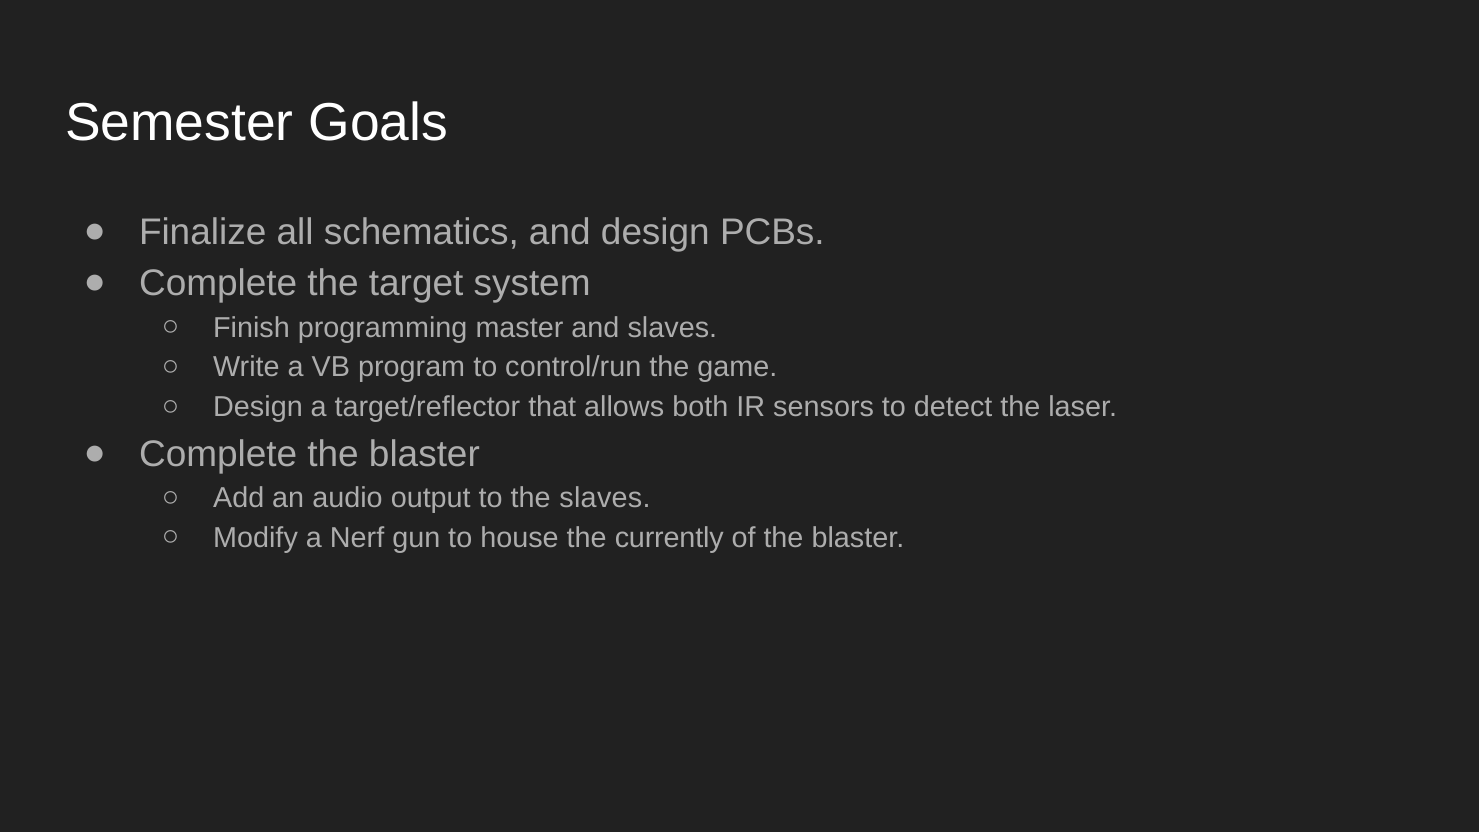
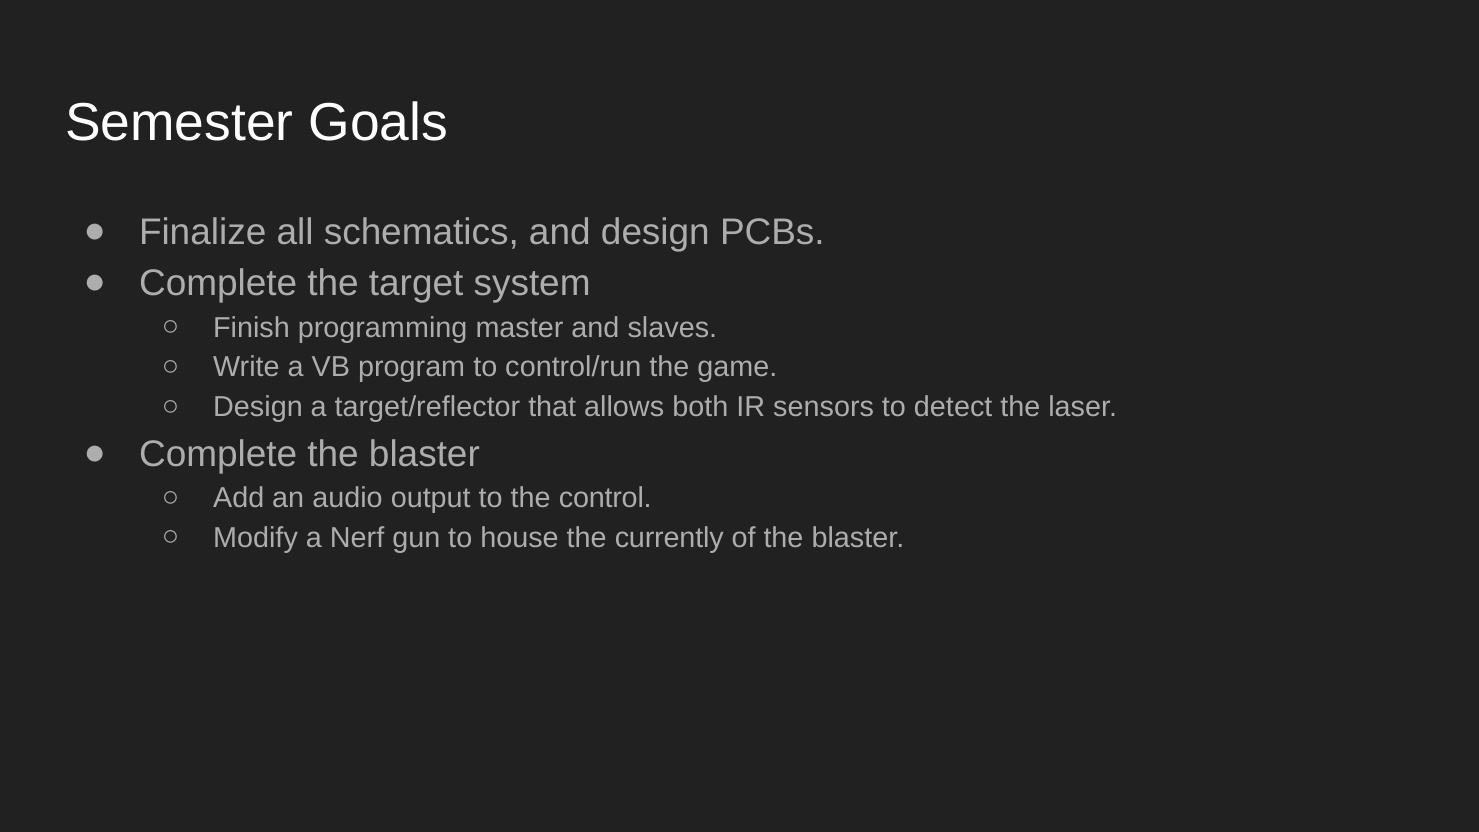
the slaves: slaves -> control (605, 498)
